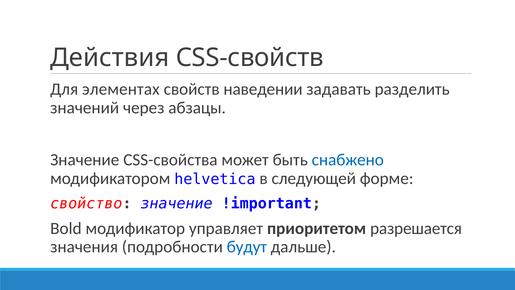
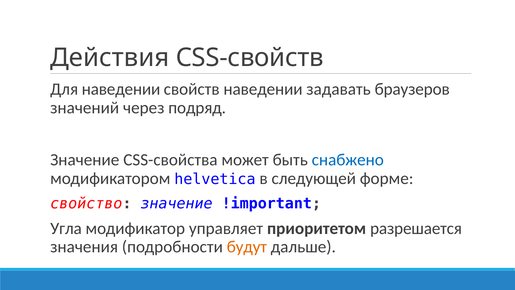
Для элементах: элементах -> наведении (121, 89)
разделить: разделить -> браузеров (412, 89)
абзацы: абзацы -> подряд (197, 108)
Bold: Bold -> Угла (66, 228)
будут colour: blue -> orange (247, 247)
